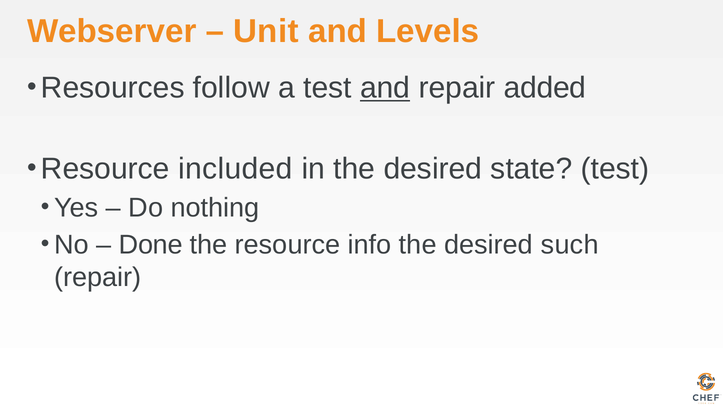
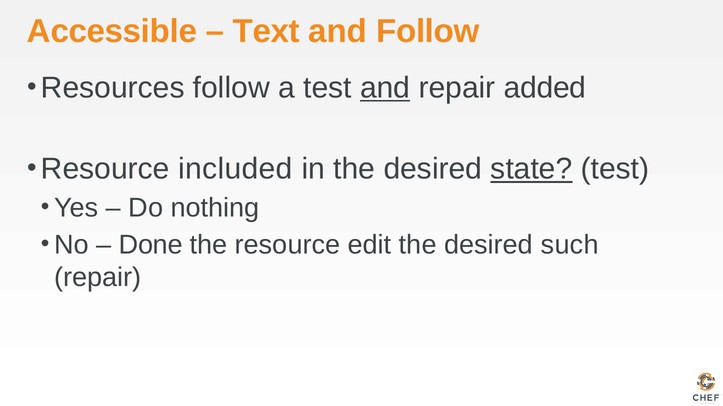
Webserver: Webserver -> Accessible (112, 31)
Unit: Unit -> Text (266, 31)
and Levels: Levels -> Follow (428, 31)
state underline: none -> present (531, 169)
info: info -> edit (370, 245)
